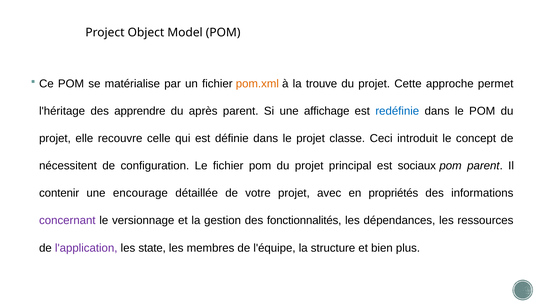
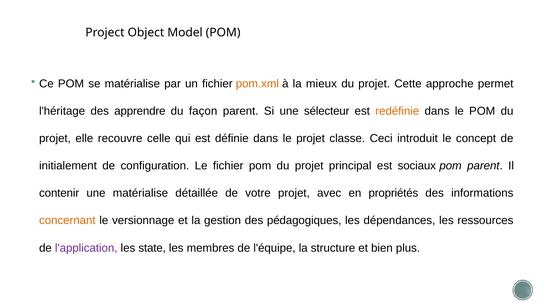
trouve: trouve -> mieux (321, 84)
après: après -> façon (203, 111)
affichage: affichage -> sélecteur (327, 111)
redéfinie colour: blue -> orange (397, 111)
nécessitent: nécessitent -> initialement (68, 166)
une encourage: encourage -> matérialise (140, 193)
concernant colour: purple -> orange (67, 221)
fonctionnalités: fonctionnalités -> pédagogiques (304, 221)
